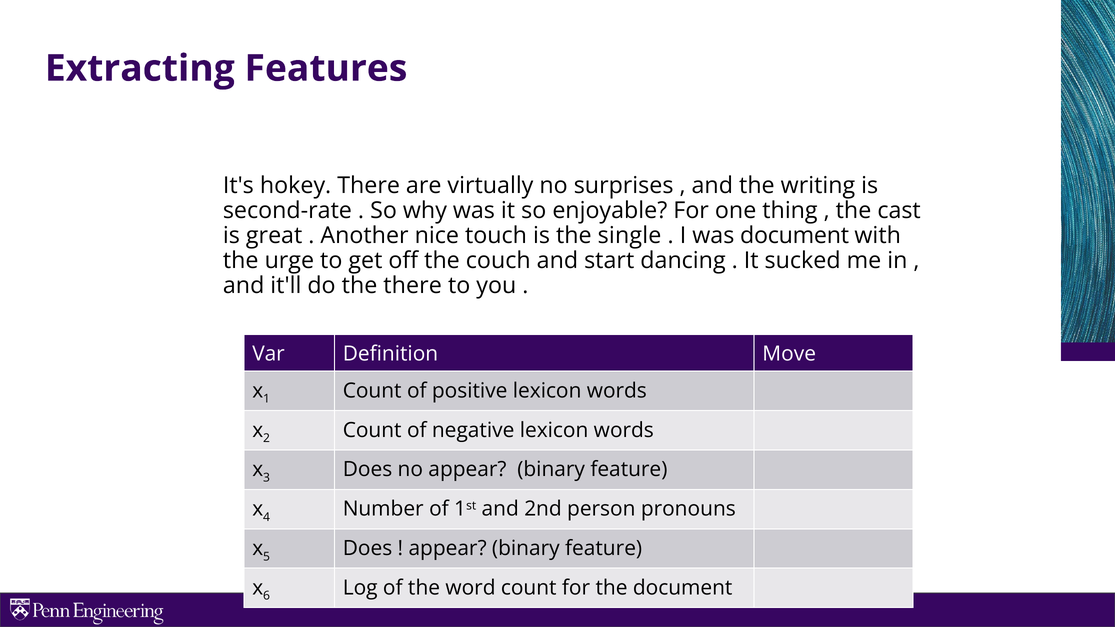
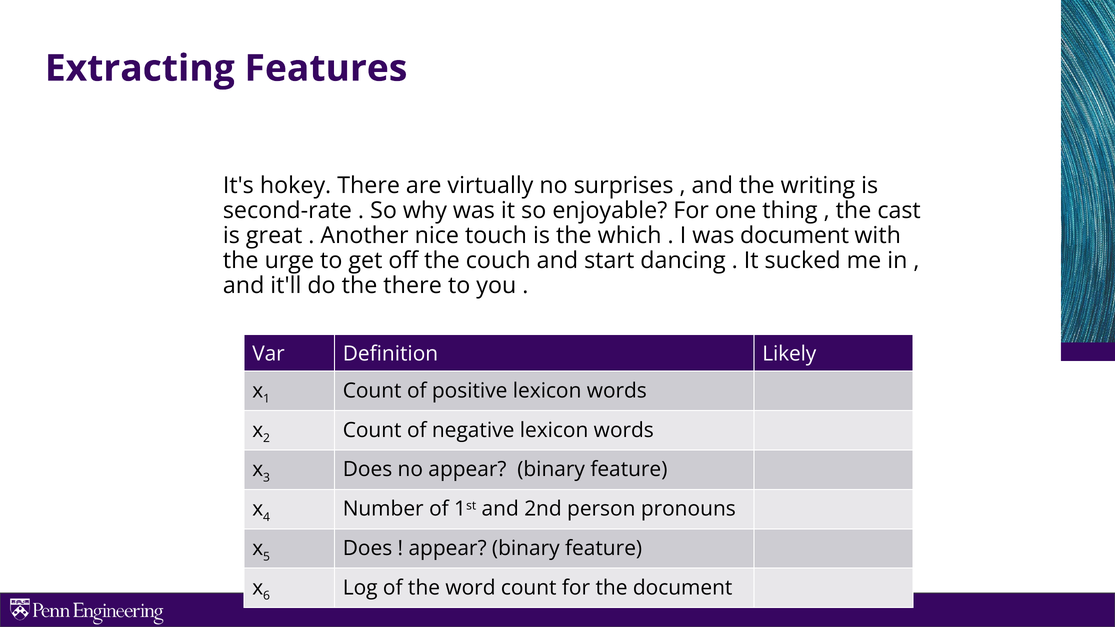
single: single -> which (630, 236)
Move: Move -> Likely (789, 354)
